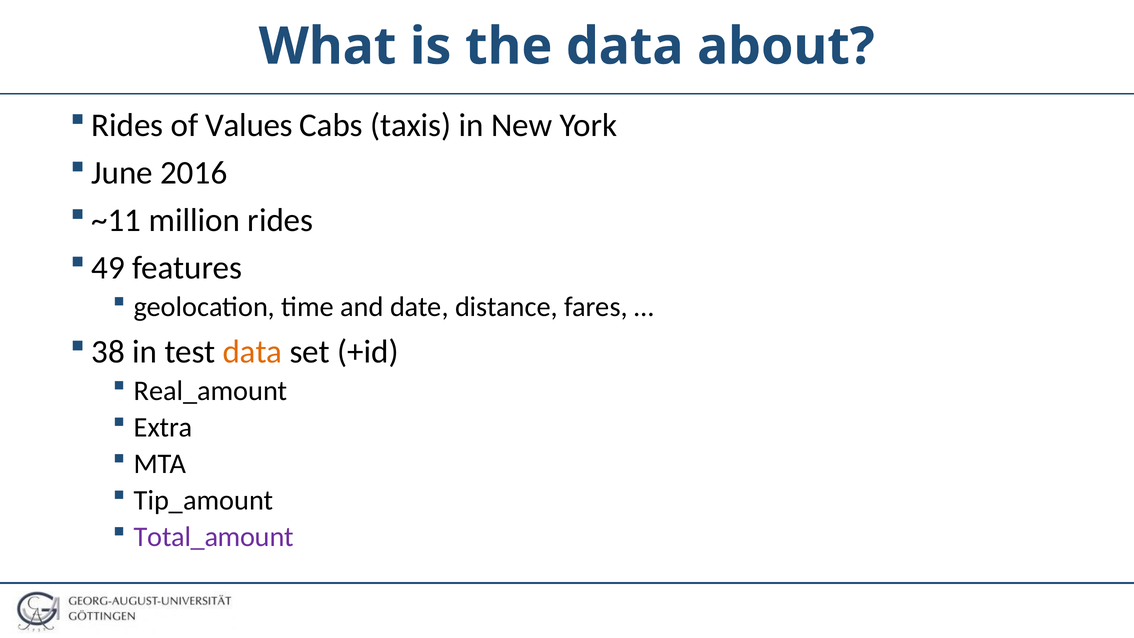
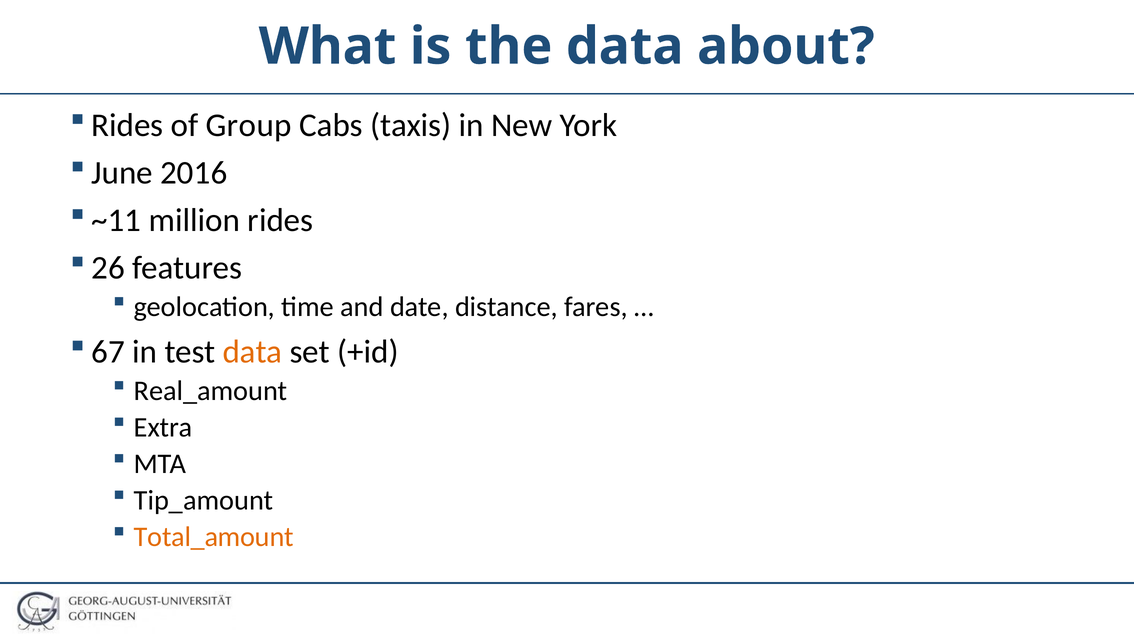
Values: Values -> Group (249, 125)
49: 49 -> 26 (108, 268)
38: 38 -> 67 (108, 352)
Total_amount colour: purple -> orange (214, 537)
